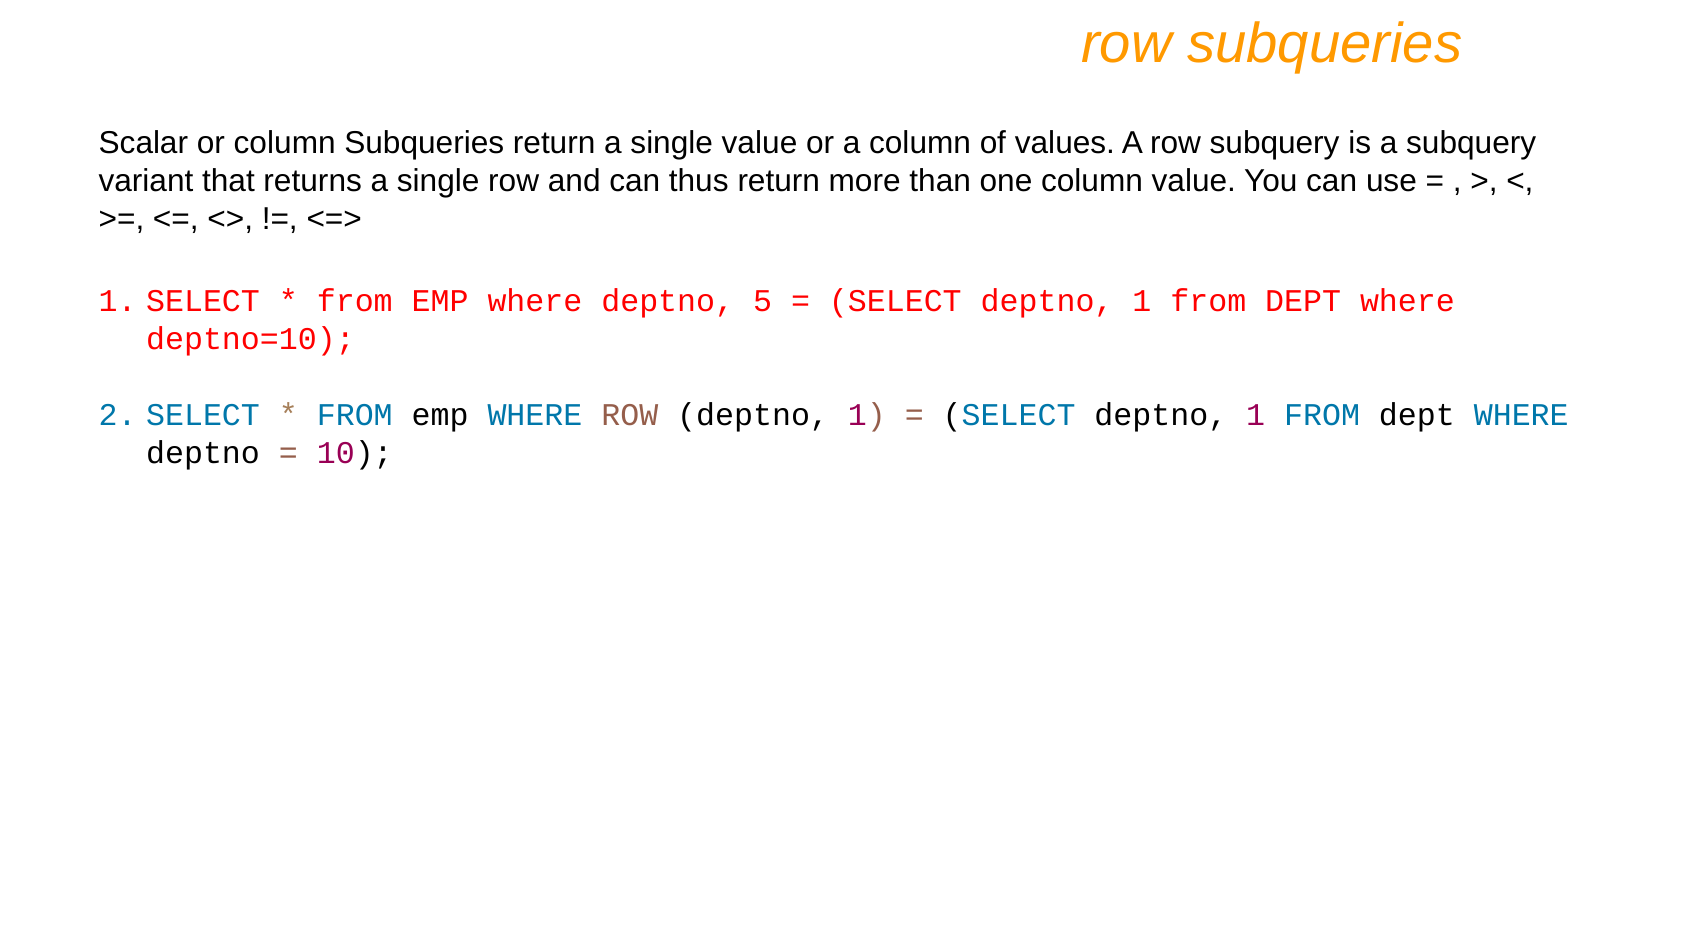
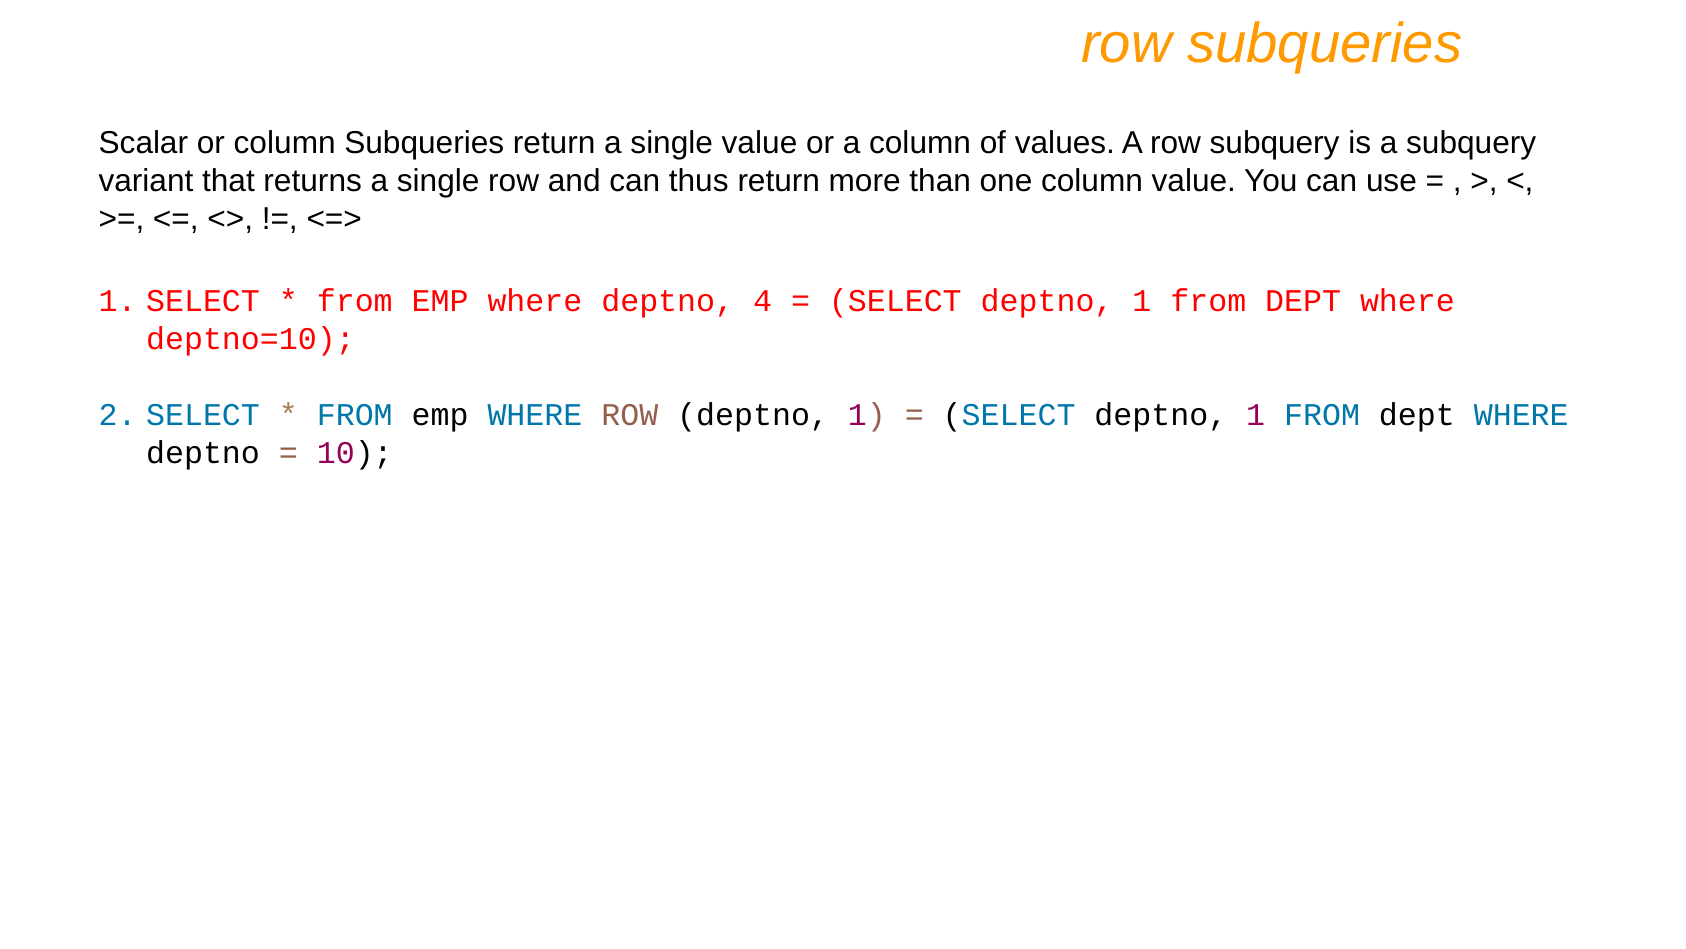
5: 5 -> 4 (763, 301)
